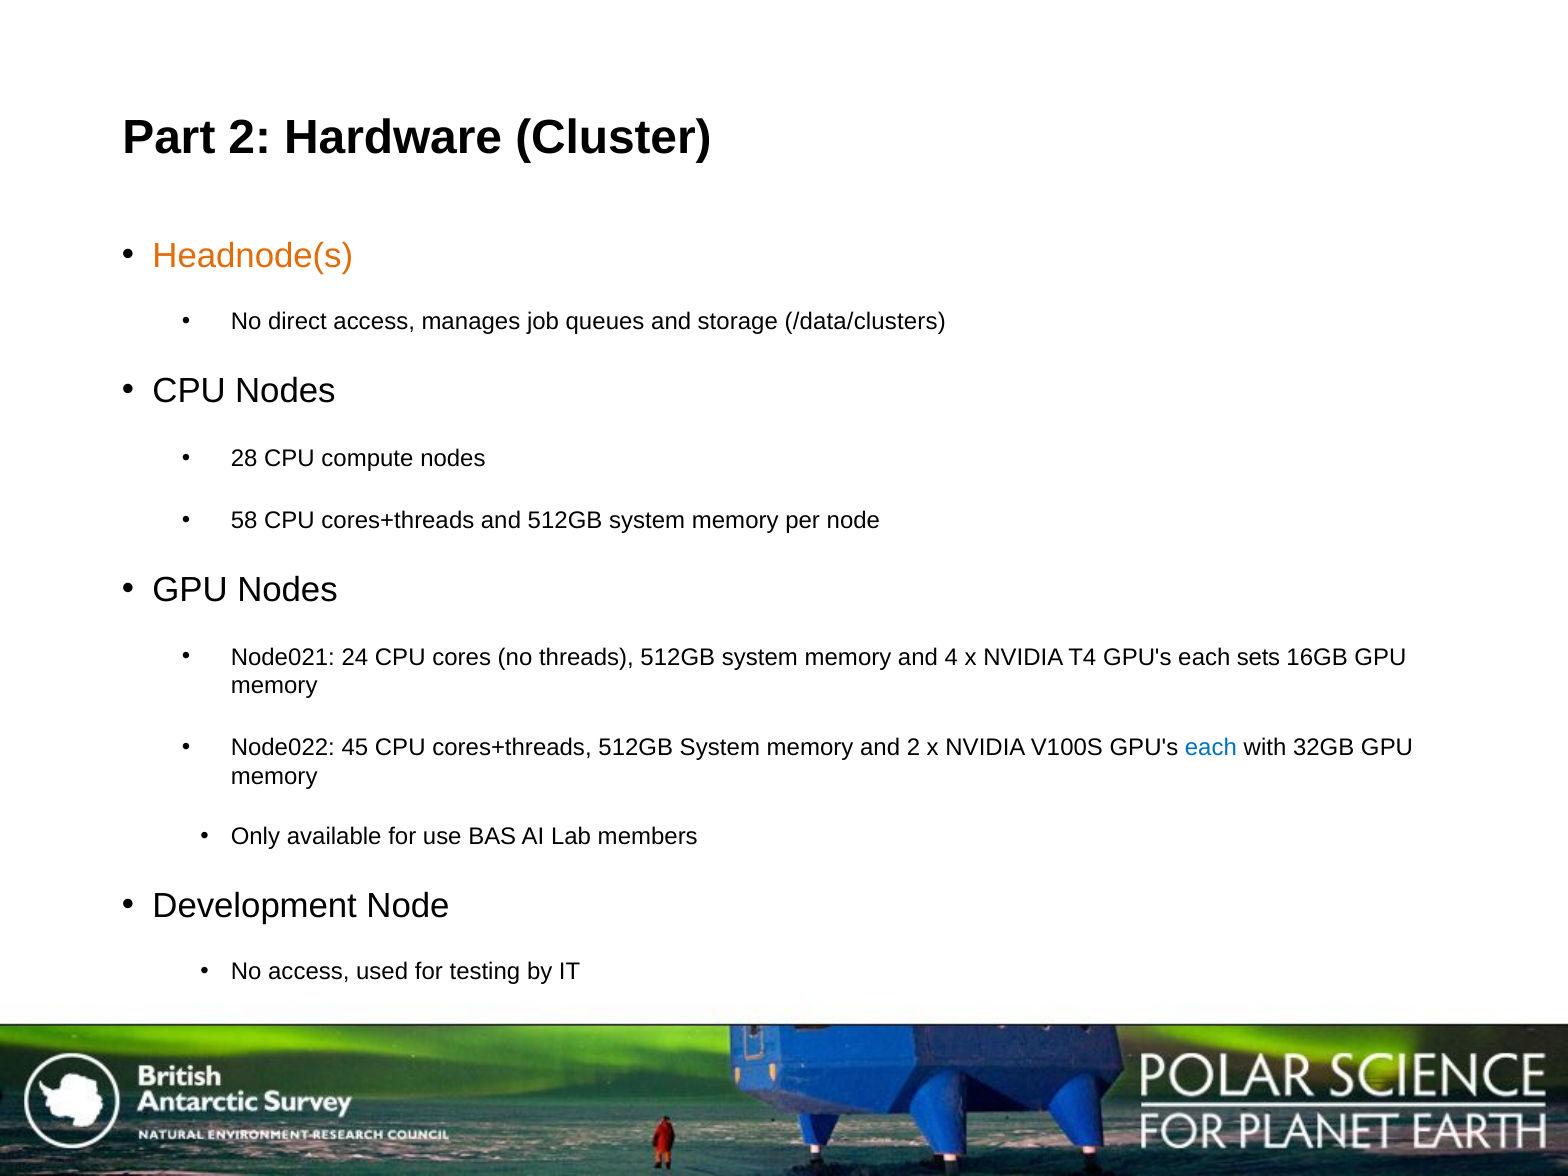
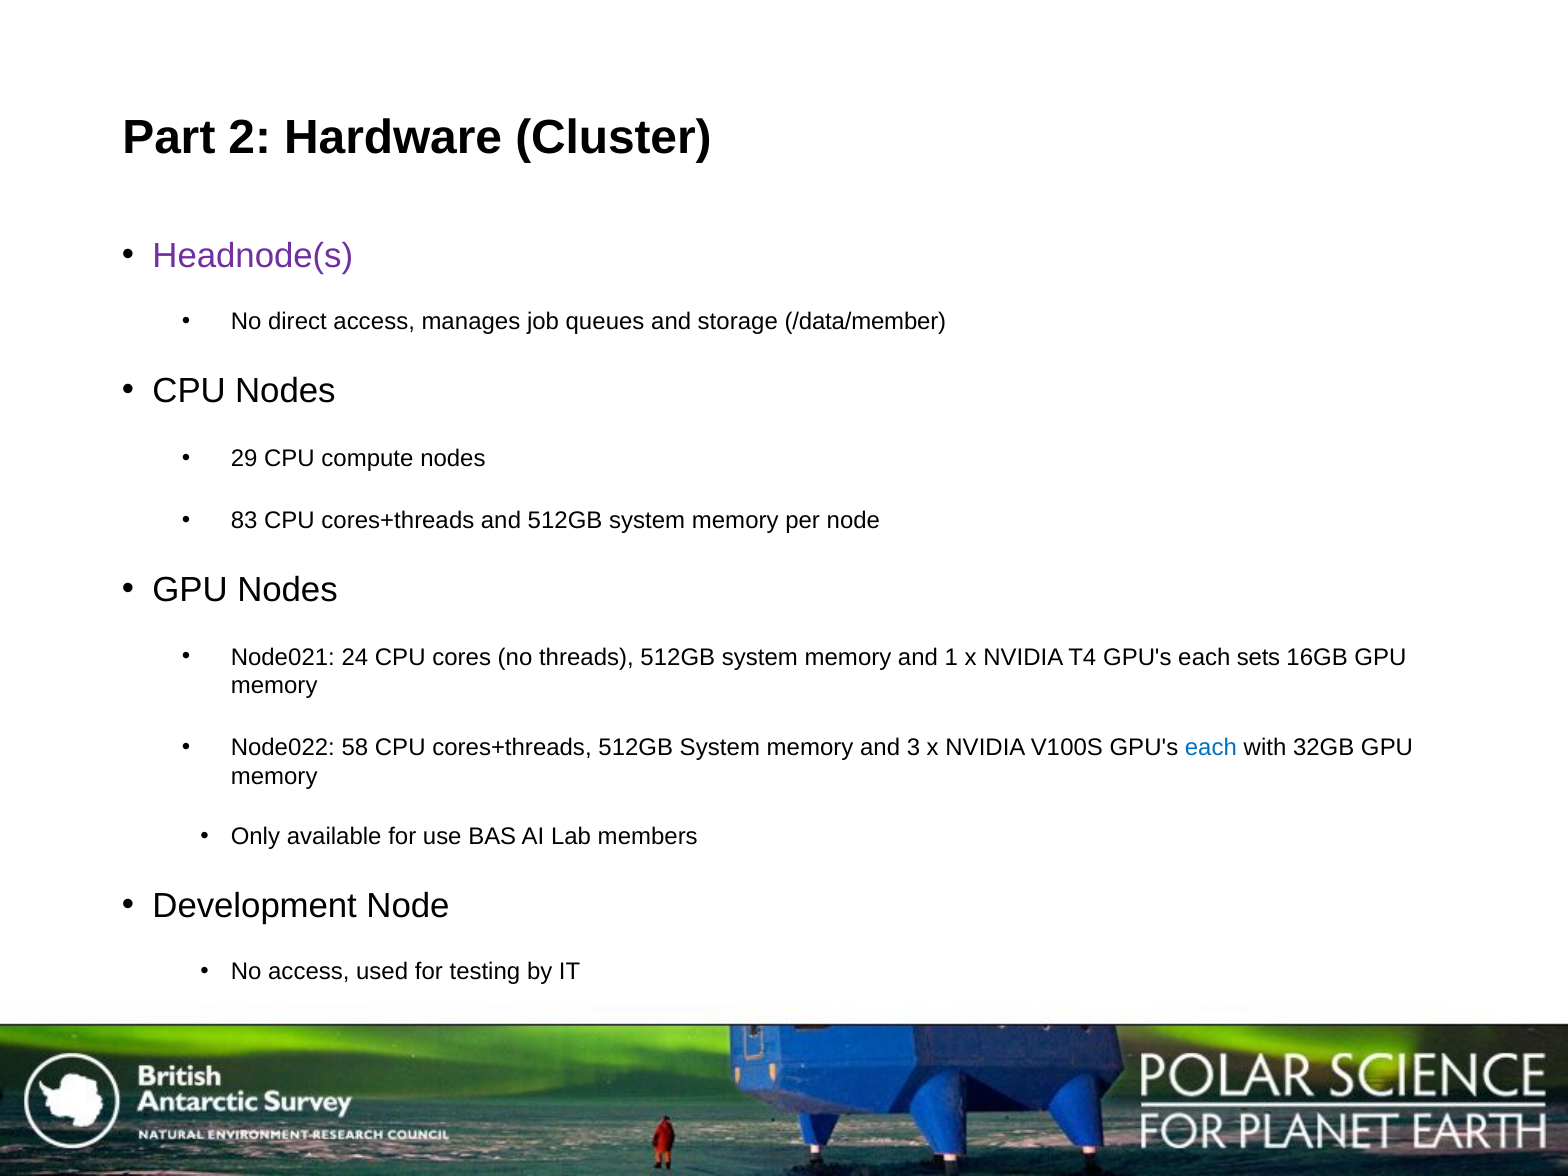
Headnode(s colour: orange -> purple (253, 256)
/data/clusters: /data/clusters -> /data/member (865, 322)
28: 28 -> 29 (244, 459)
58: 58 -> 83 (244, 521)
4: 4 -> 1 (951, 657)
45: 45 -> 58 (355, 748)
and 2: 2 -> 3 (913, 748)
